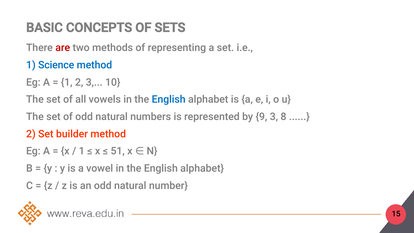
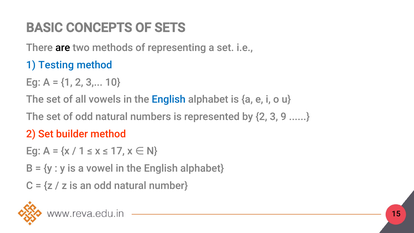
are colour: red -> black (63, 48)
Science: Science -> Testing (56, 65)
by 9: 9 -> 2 (261, 117)
8: 8 -> 9 (283, 117)
51: 51 -> 17 (118, 151)
